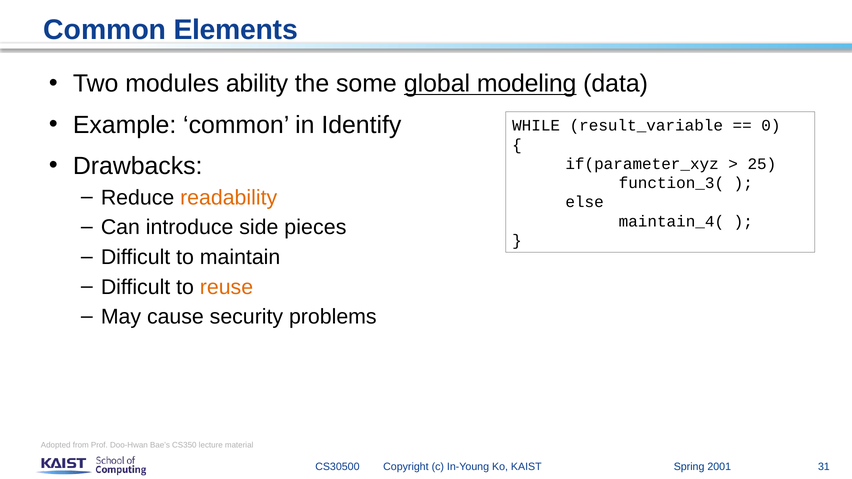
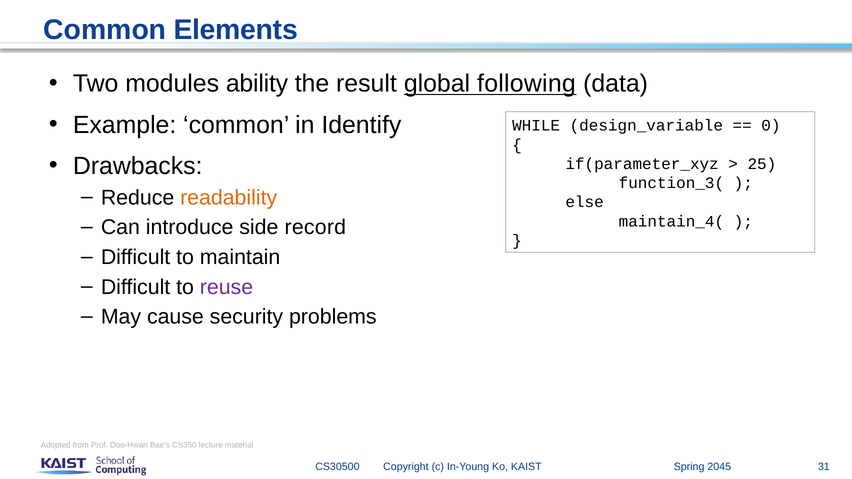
some: some -> result (366, 84)
modeling: modeling -> following (526, 84)
result_variable: result_variable -> design_variable (646, 126)
pieces: pieces -> record (315, 228)
reuse colour: orange -> purple (226, 287)
2001: 2001 -> 2045 (719, 467)
